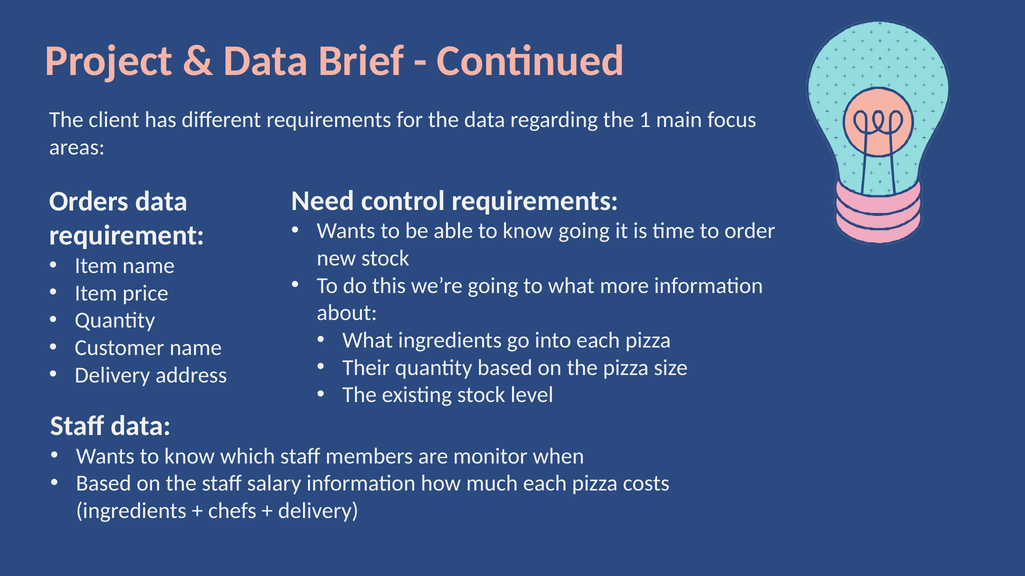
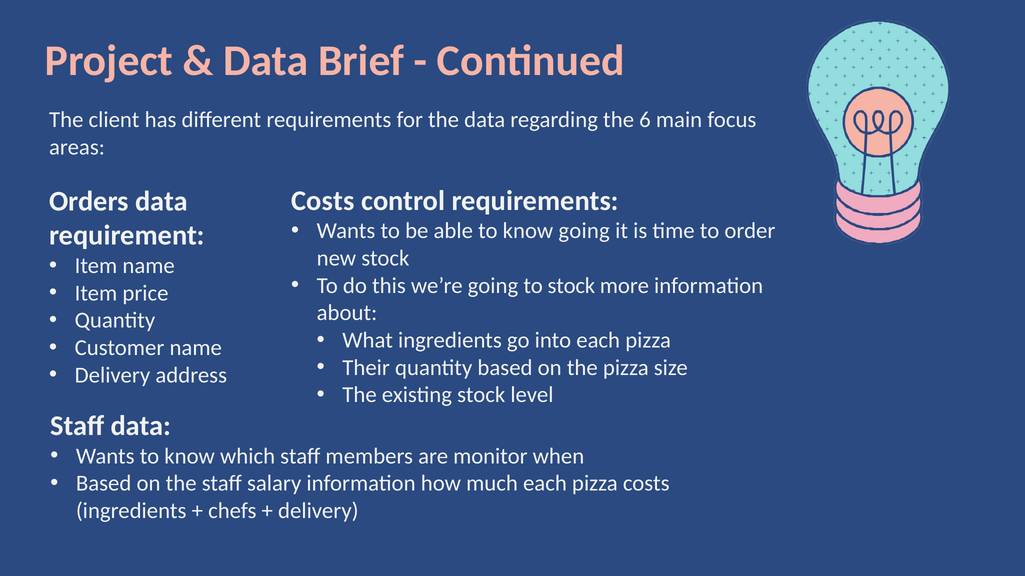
1: 1 -> 6 (645, 120)
Need: Need -> Costs (323, 201)
to what: what -> stock (571, 286)
